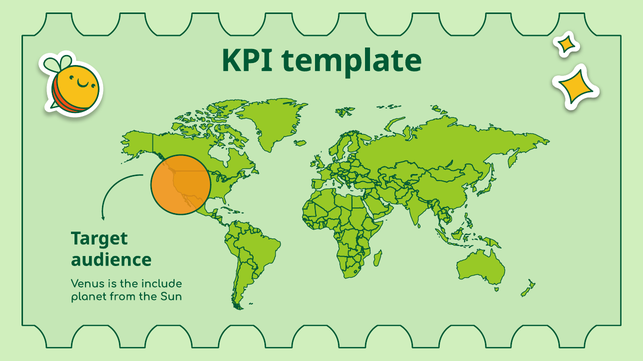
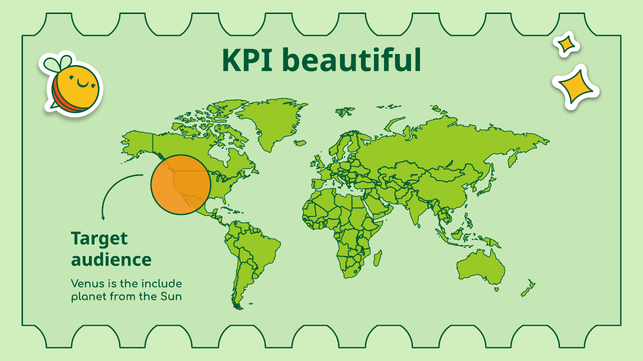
template: template -> beautiful (352, 61)
